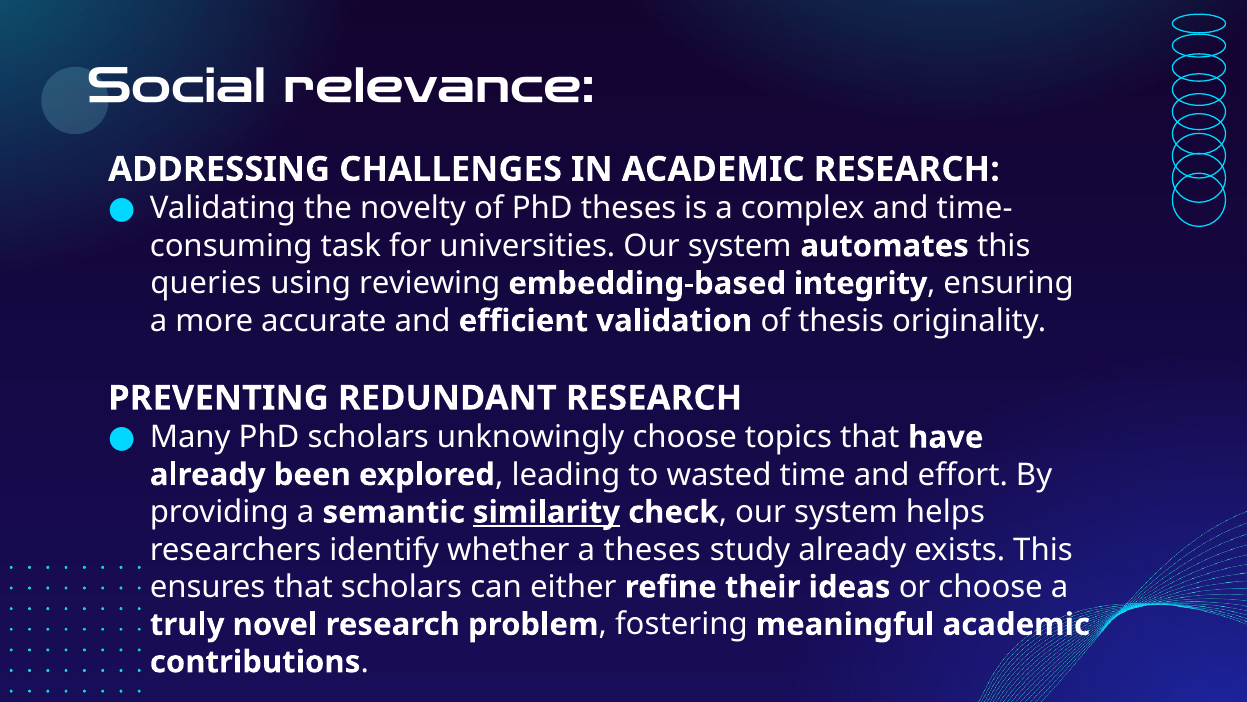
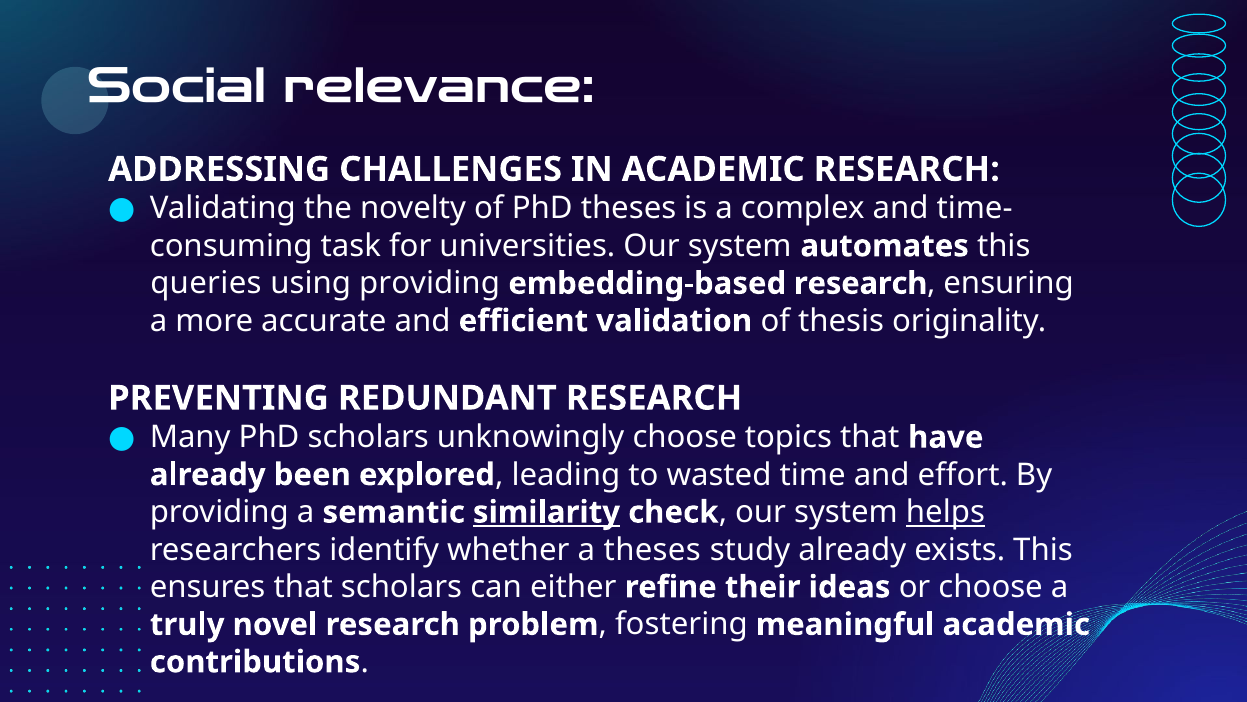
using reviewing: reviewing -> providing (430, 283)
embedding-based integrity: integrity -> research (861, 283)
helps underline: none -> present (945, 512)
